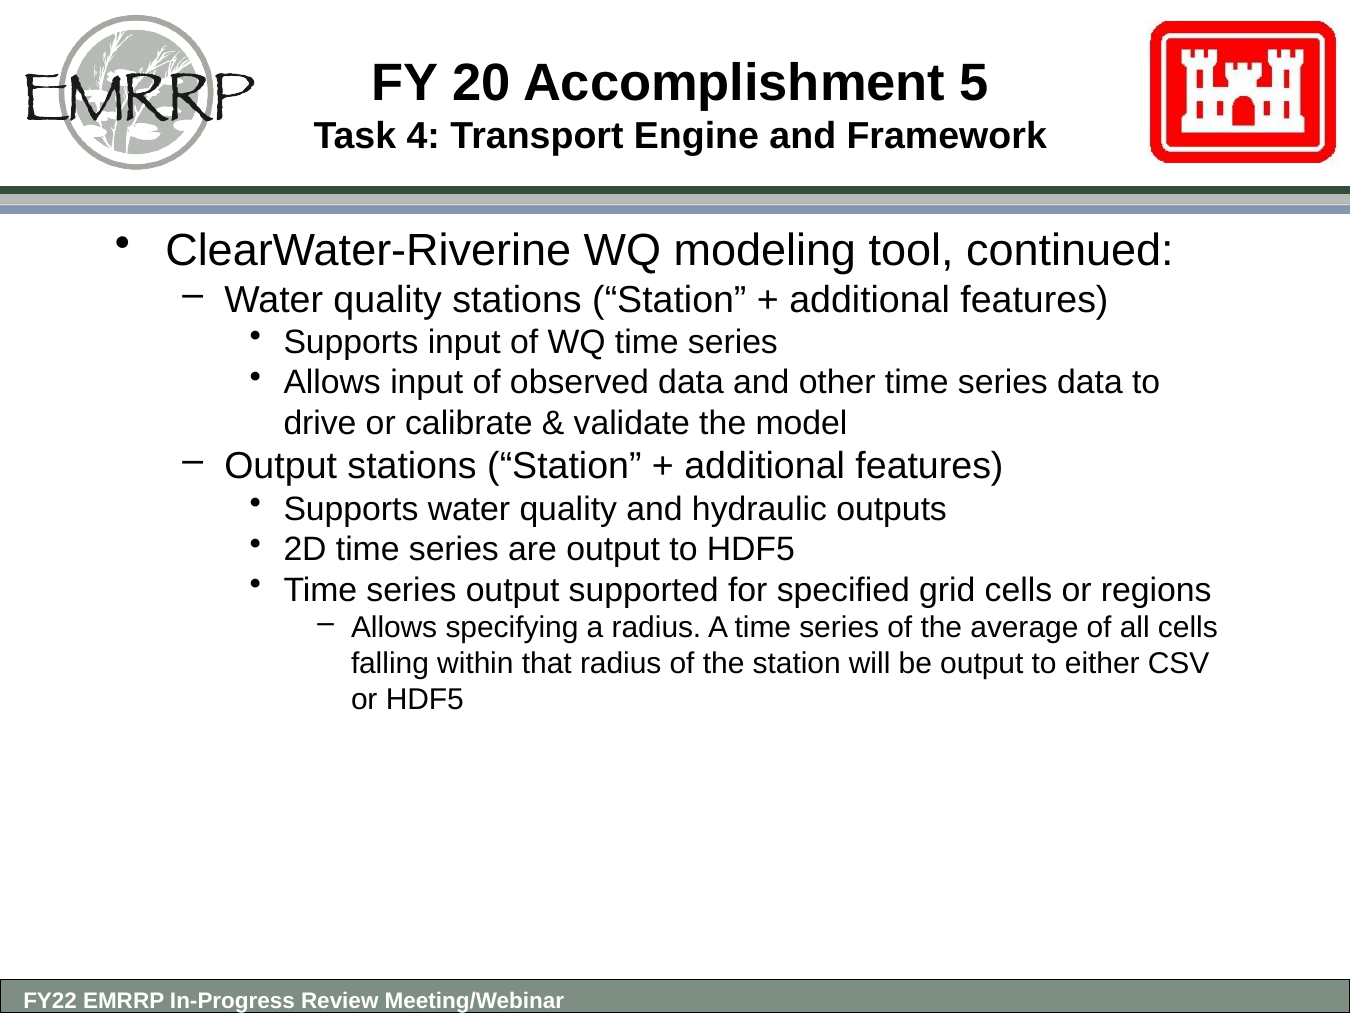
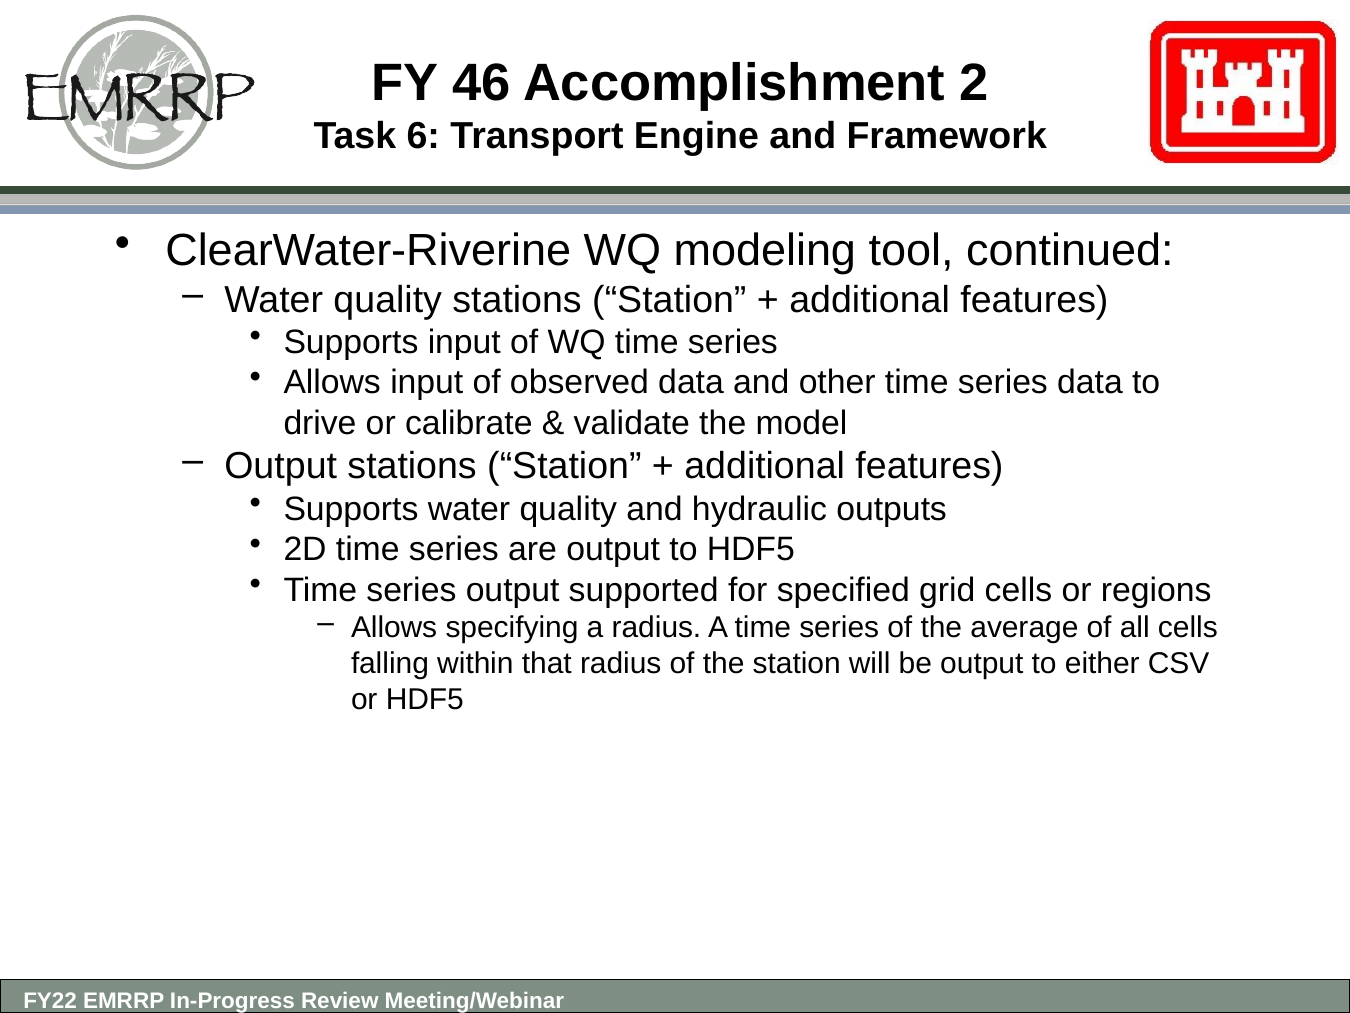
20: 20 -> 46 (481, 83)
5: 5 -> 2 (974, 83)
4: 4 -> 6 (423, 136)
